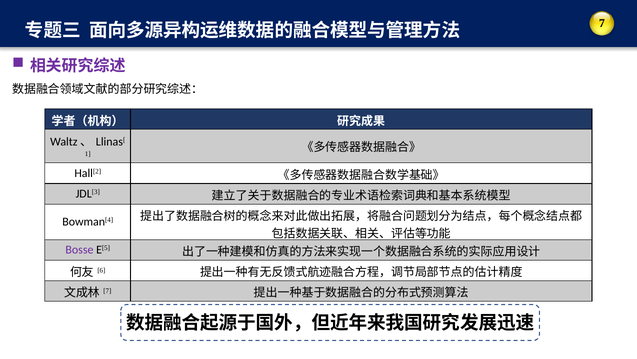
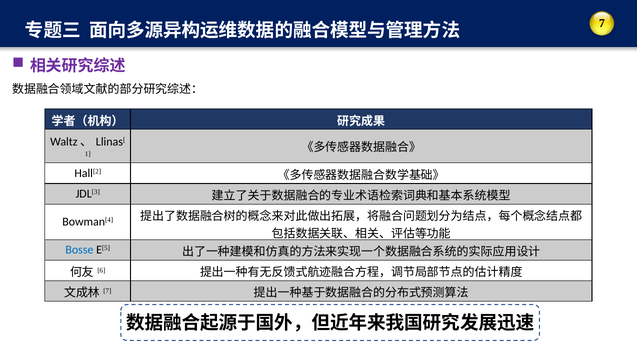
Bosse colour: purple -> blue (79, 250)
